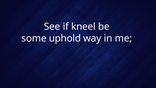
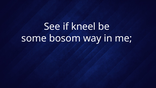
uphold: uphold -> bosom (65, 38)
